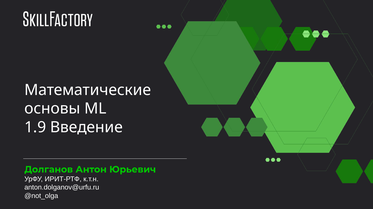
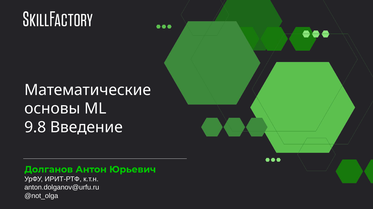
1.9: 1.9 -> 9.8 (35, 127)
